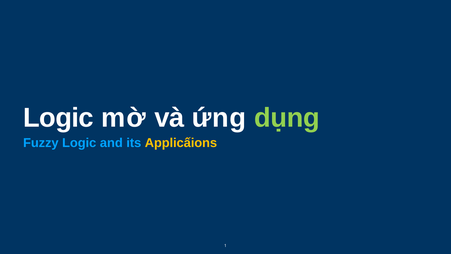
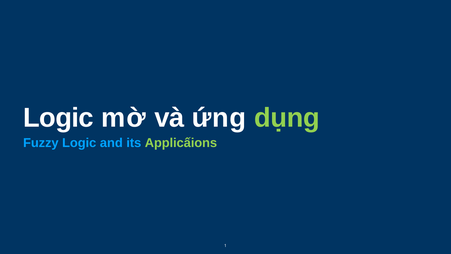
Applicấions colour: yellow -> light green (181, 143)
